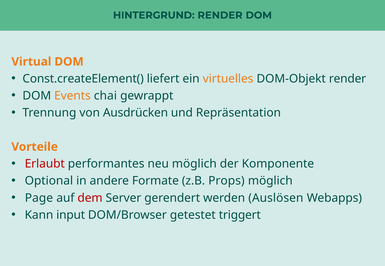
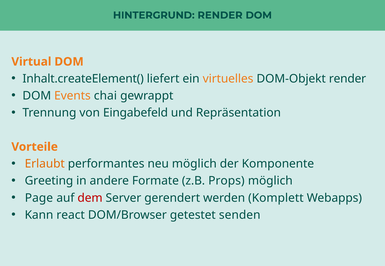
Const.createElement(: Const.createElement( -> Inhalt.createElement( (83, 79)
Ausdrücken: Ausdrücken -> Eingabefeld (135, 113)
Erlaubt colour: red -> orange (45, 164)
Optional: Optional -> Greeting (49, 181)
Auslösen: Auslösen -> Komplett (276, 198)
input: input -> react (71, 215)
triggert: triggert -> senden (240, 215)
